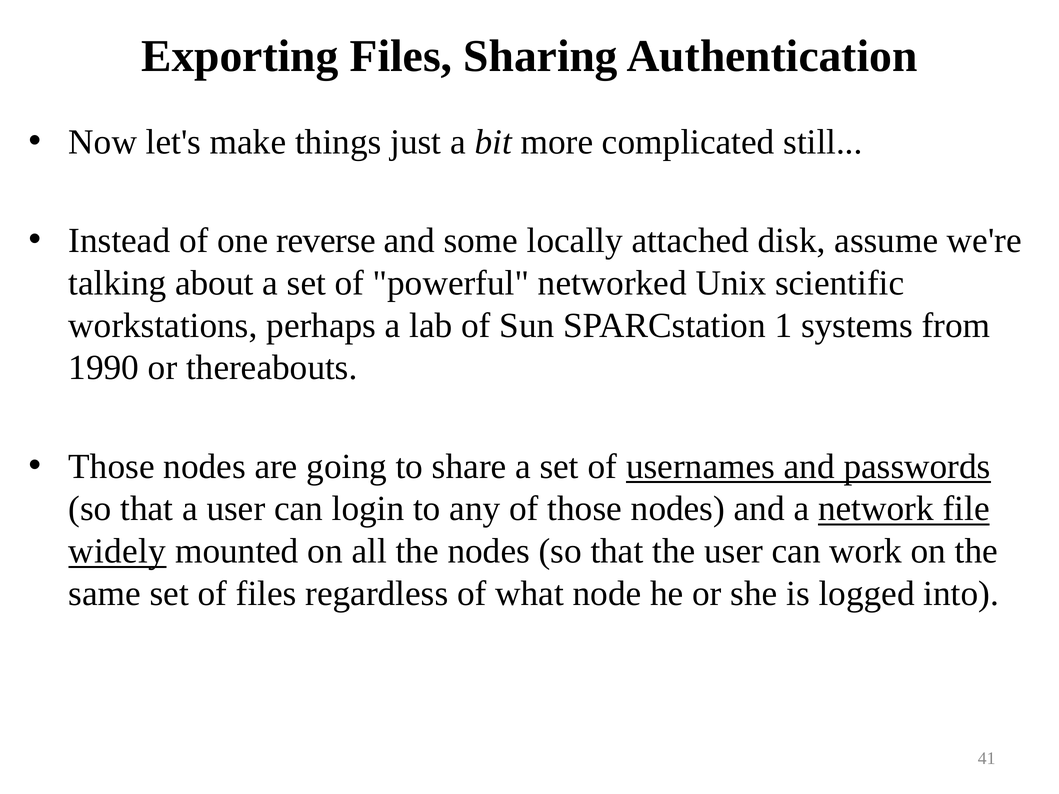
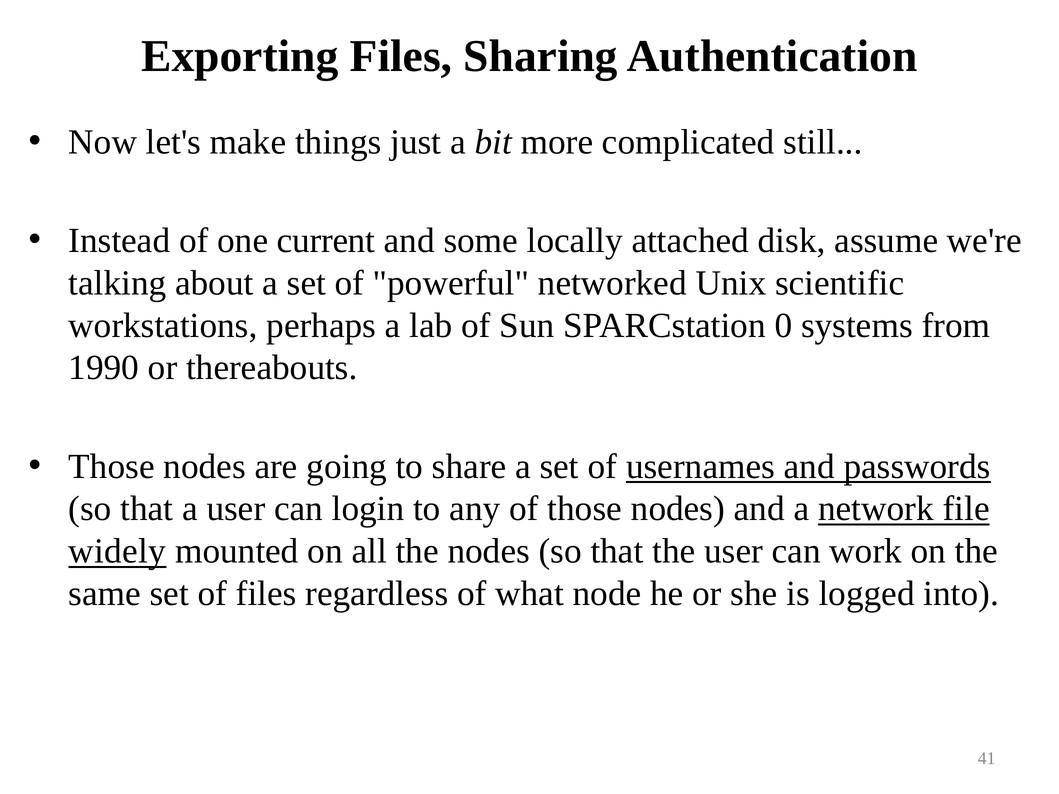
reverse: reverse -> current (326, 241)
1: 1 -> 0 (783, 325)
